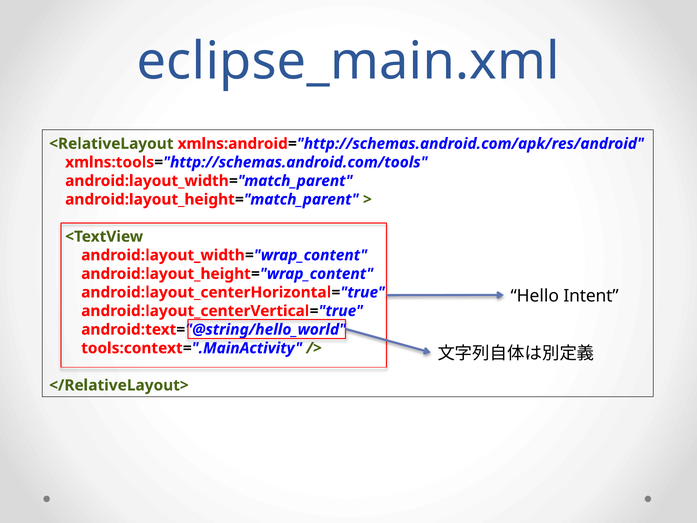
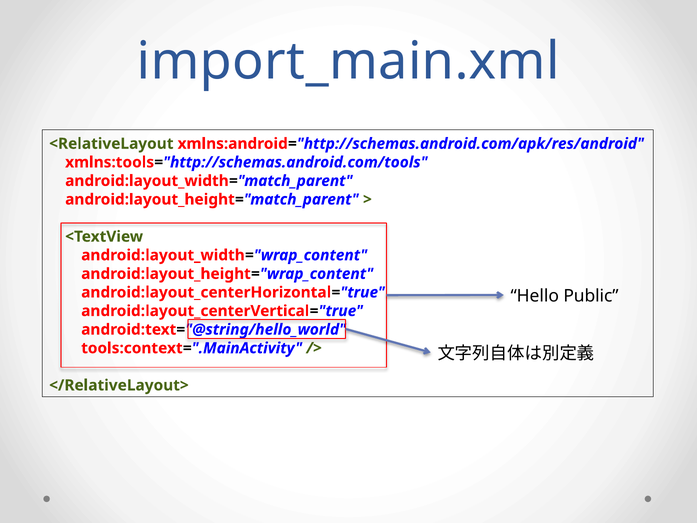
eclipse_main.xml: eclipse_main.xml -> import_main.xml (348, 61)
Intent: Intent -> Public (591, 296)
